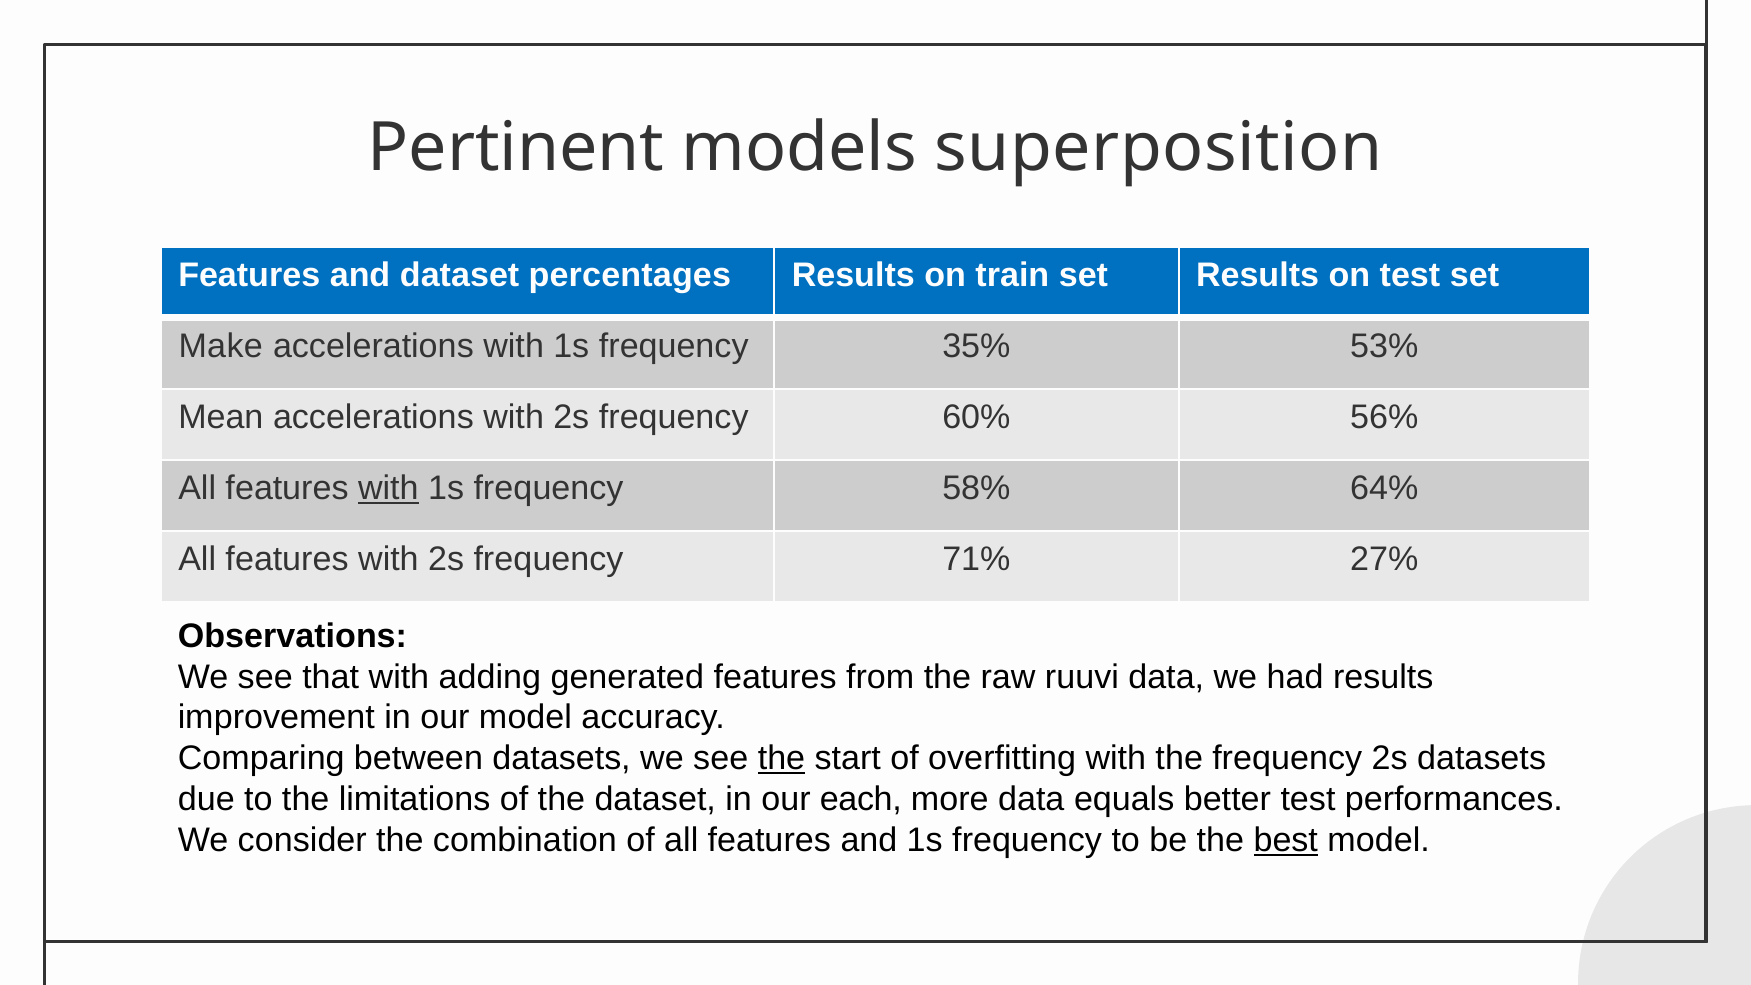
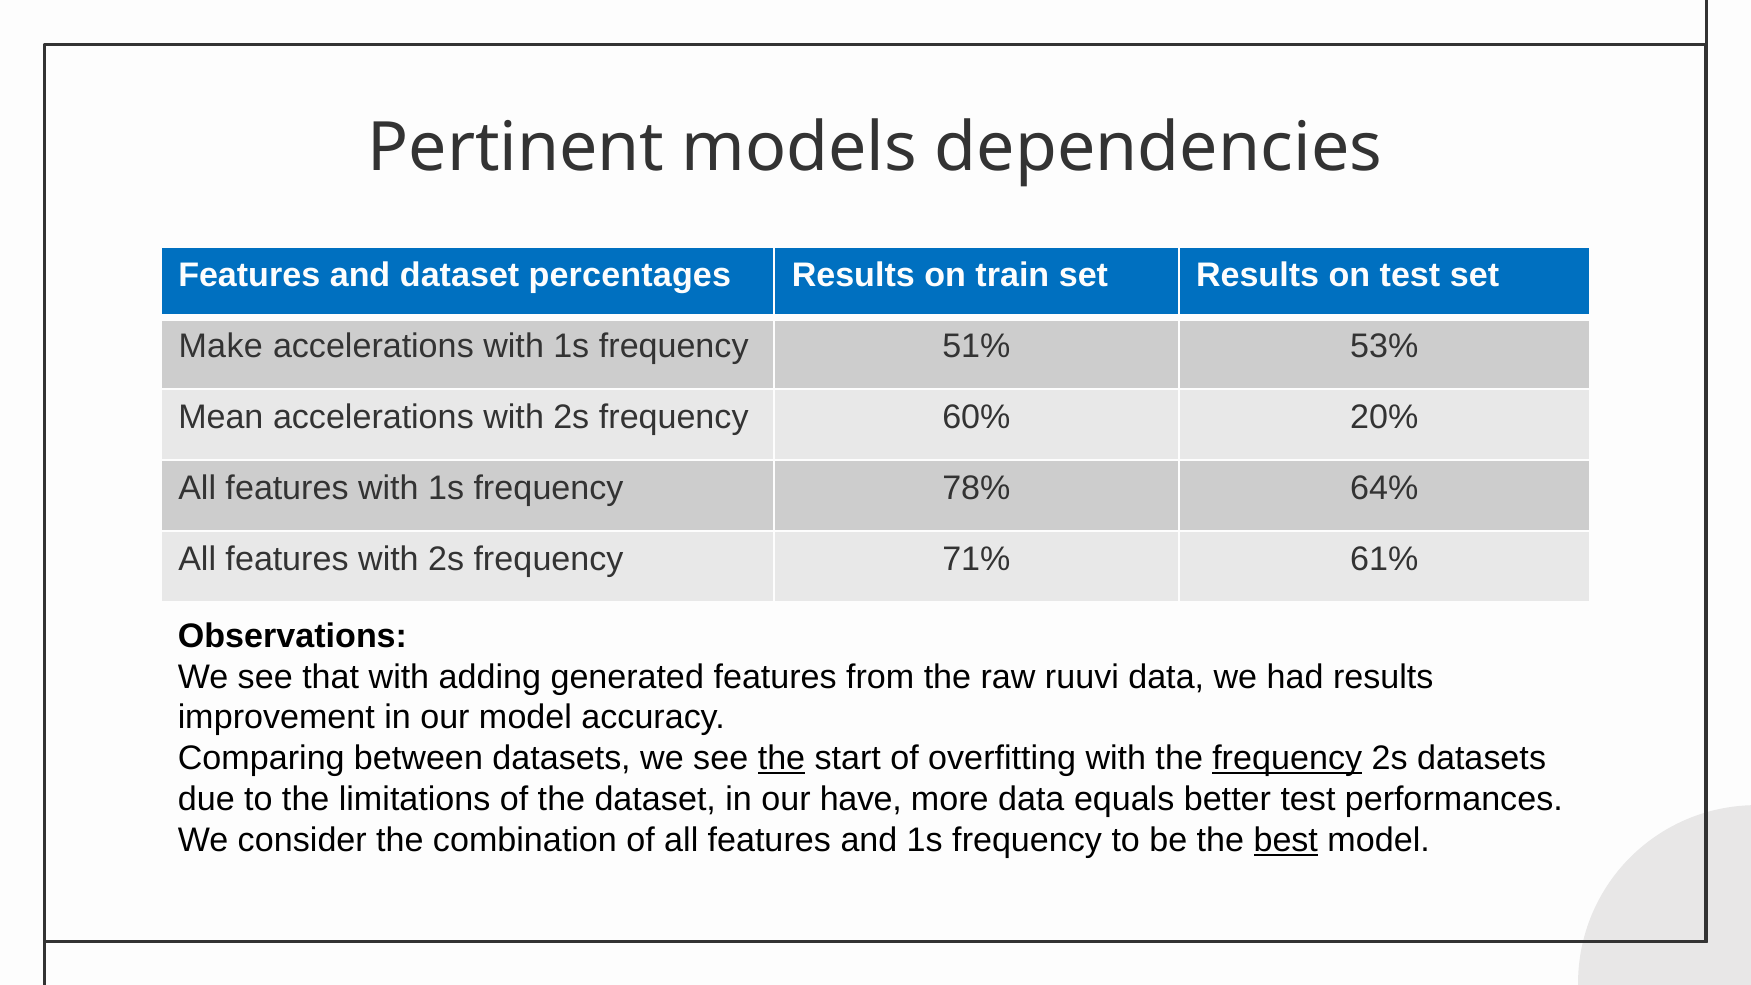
superposition: superposition -> dependencies (1159, 148)
35%: 35% -> 51% (976, 346)
56%: 56% -> 20% (1384, 417)
with underline: present -> none (388, 488)
58%: 58% -> 78% (976, 488)
27%: 27% -> 61% (1384, 559)
frequency underline: none -> present (1287, 759)
each: each -> have (861, 799)
